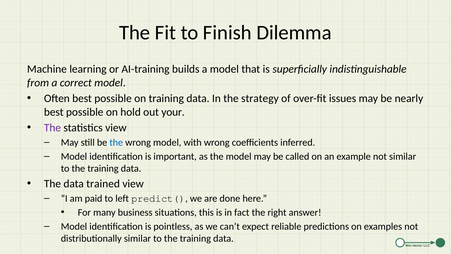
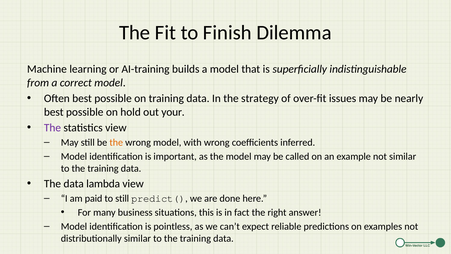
the colour: blue -> orange (116, 142)
trained: trained -> lambda (103, 183)
to left: left -> still (122, 198)
